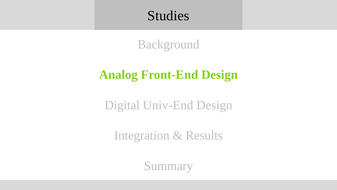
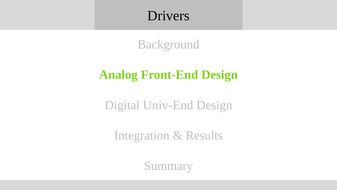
Studies: Studies -> Drivers (168, 16)
